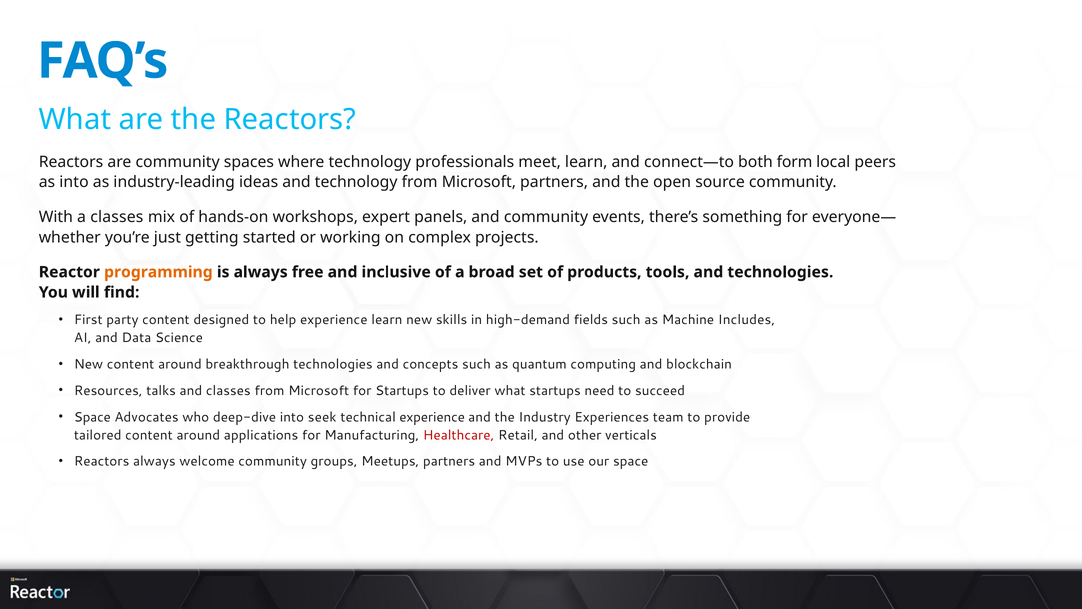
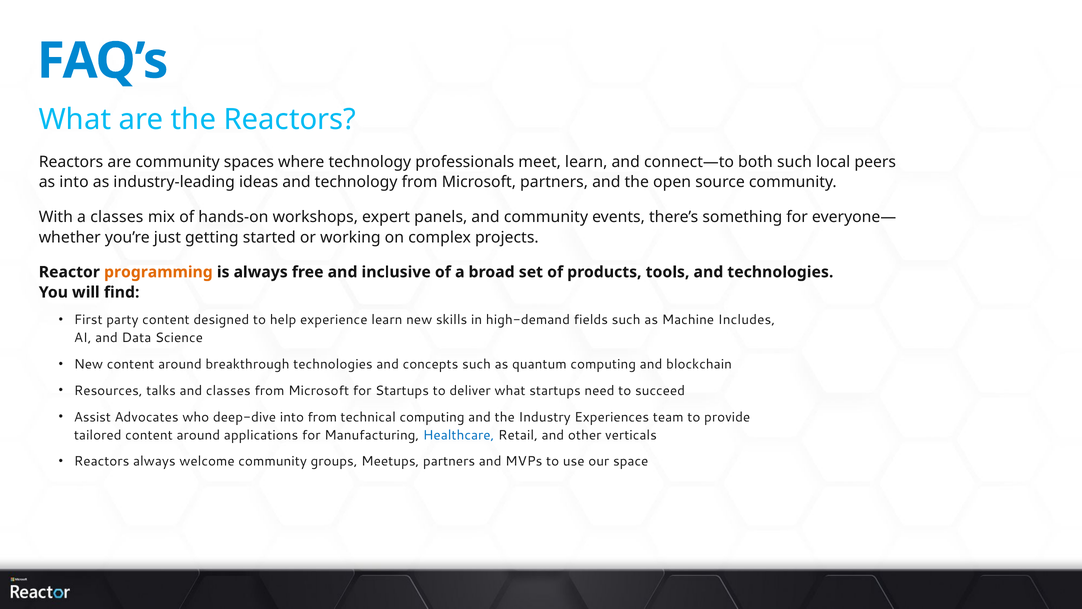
both form: form -> such (794, 162)
Space: Space -> Assist (92, 417)
into seek: seek -> from (322, 417)
technical experience: experience -> computing (432, 417)
Healthcare colour: red -> blue (459, 435)
